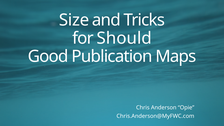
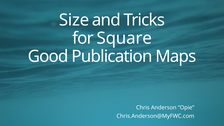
Should: Should -> Square (124, 38)
